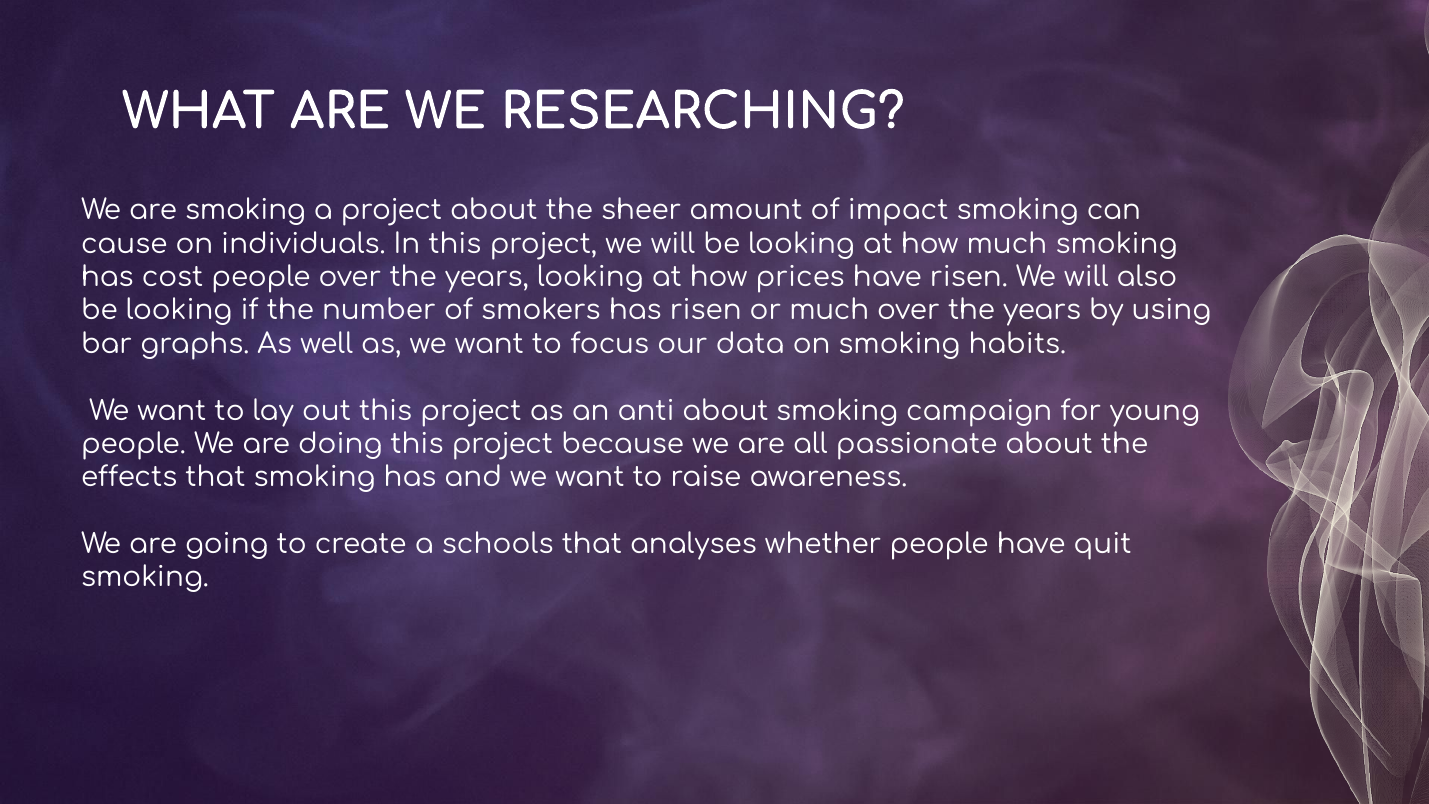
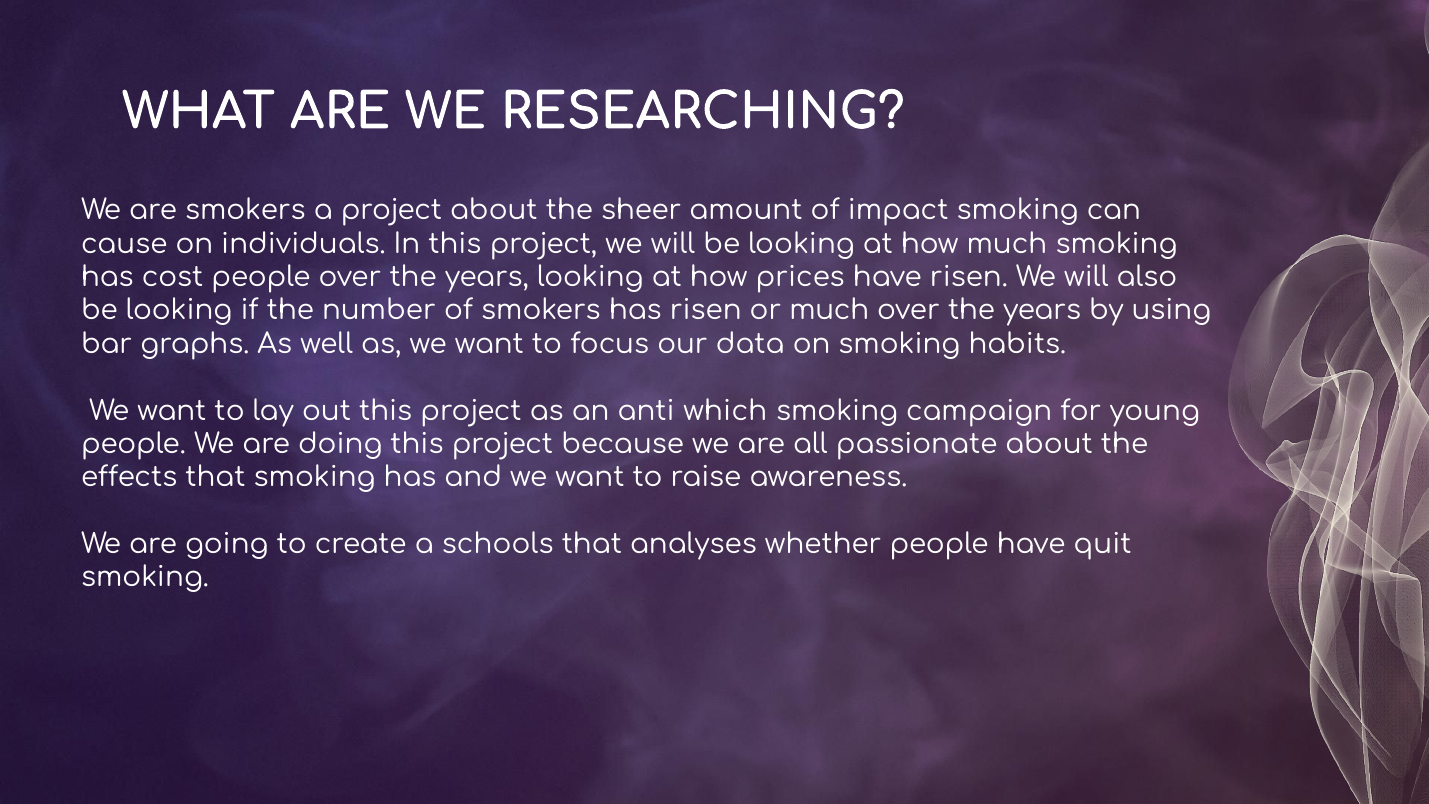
are smoking: smoking -> smokers (245, 211)
anti about: about -> which (725, 411)
